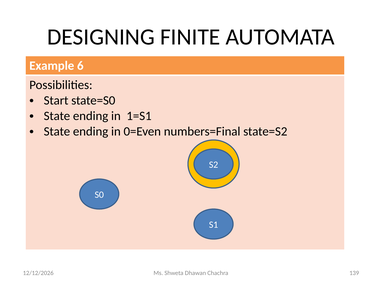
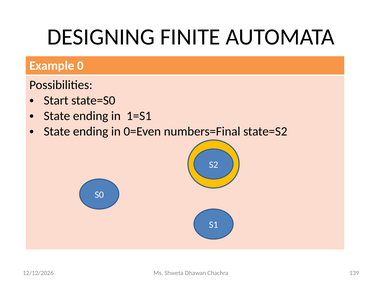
6: 6 -> 0 (80, 66)
